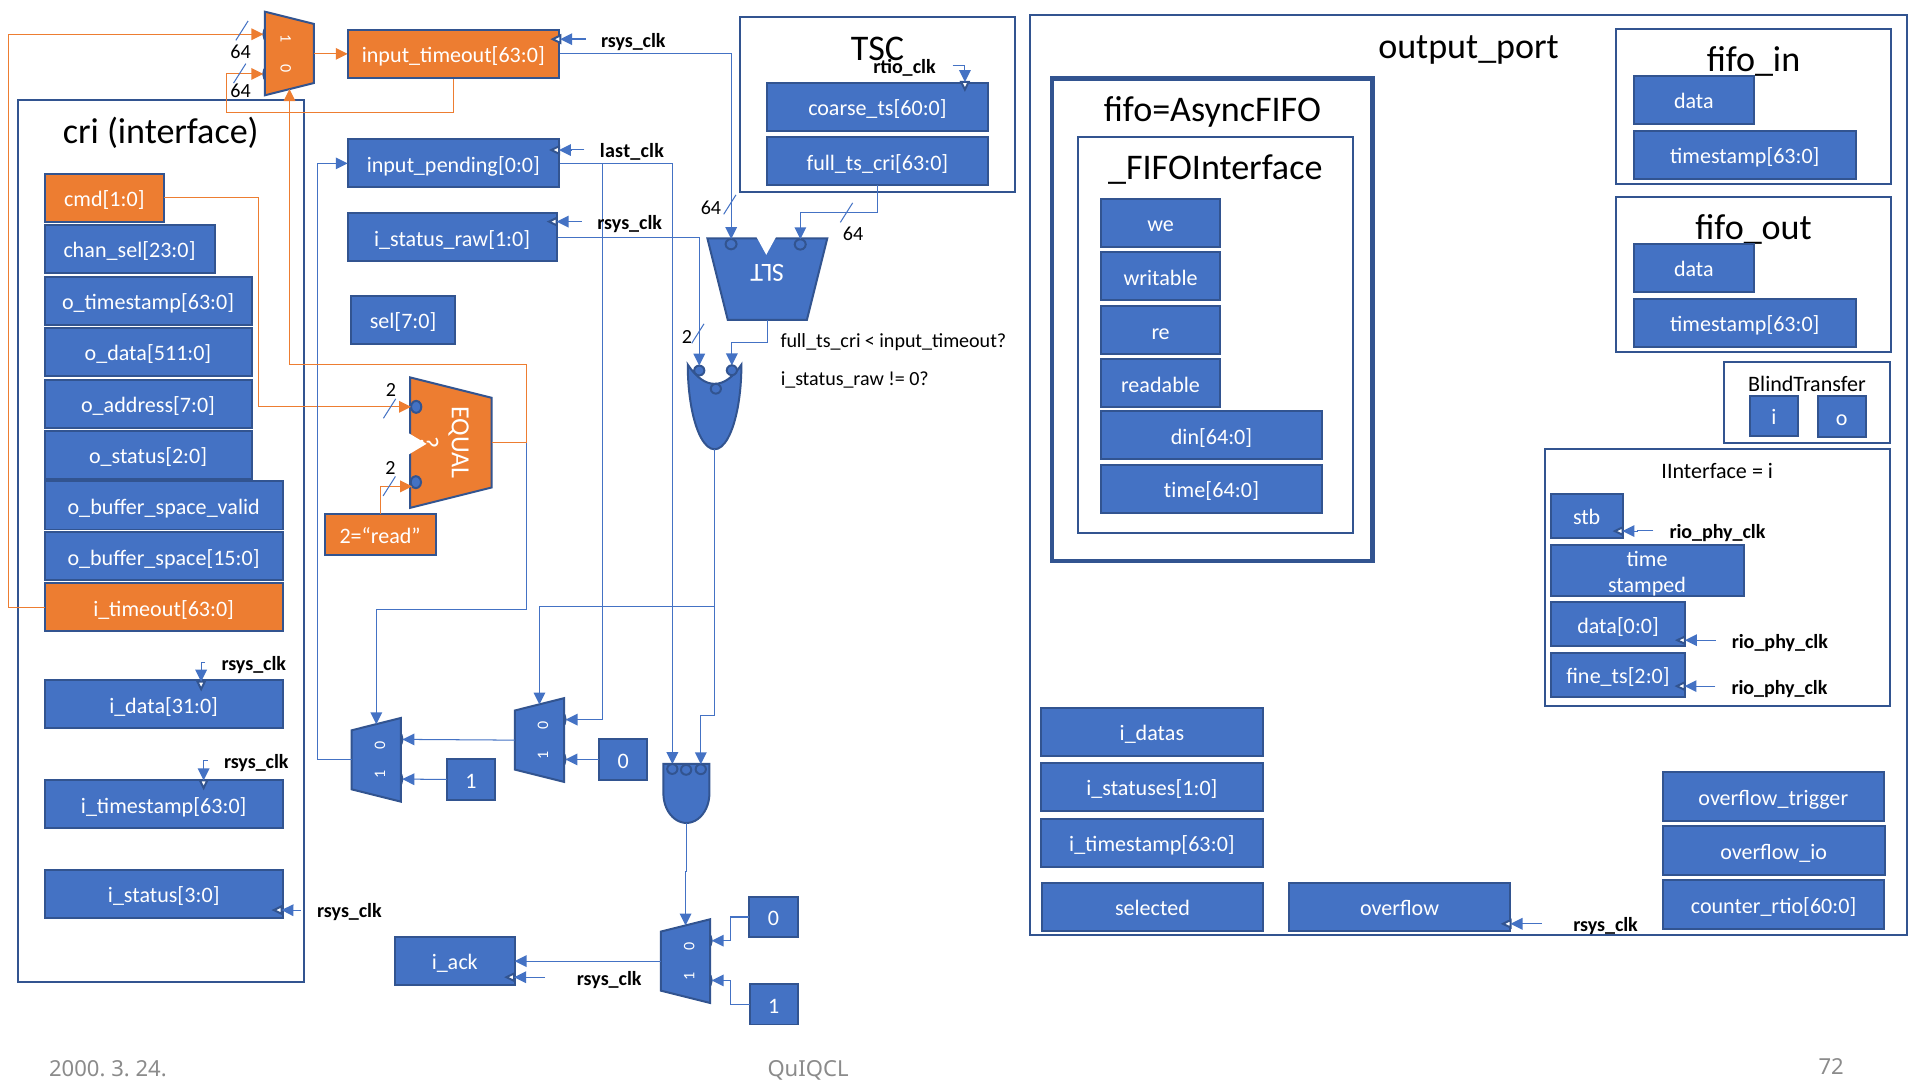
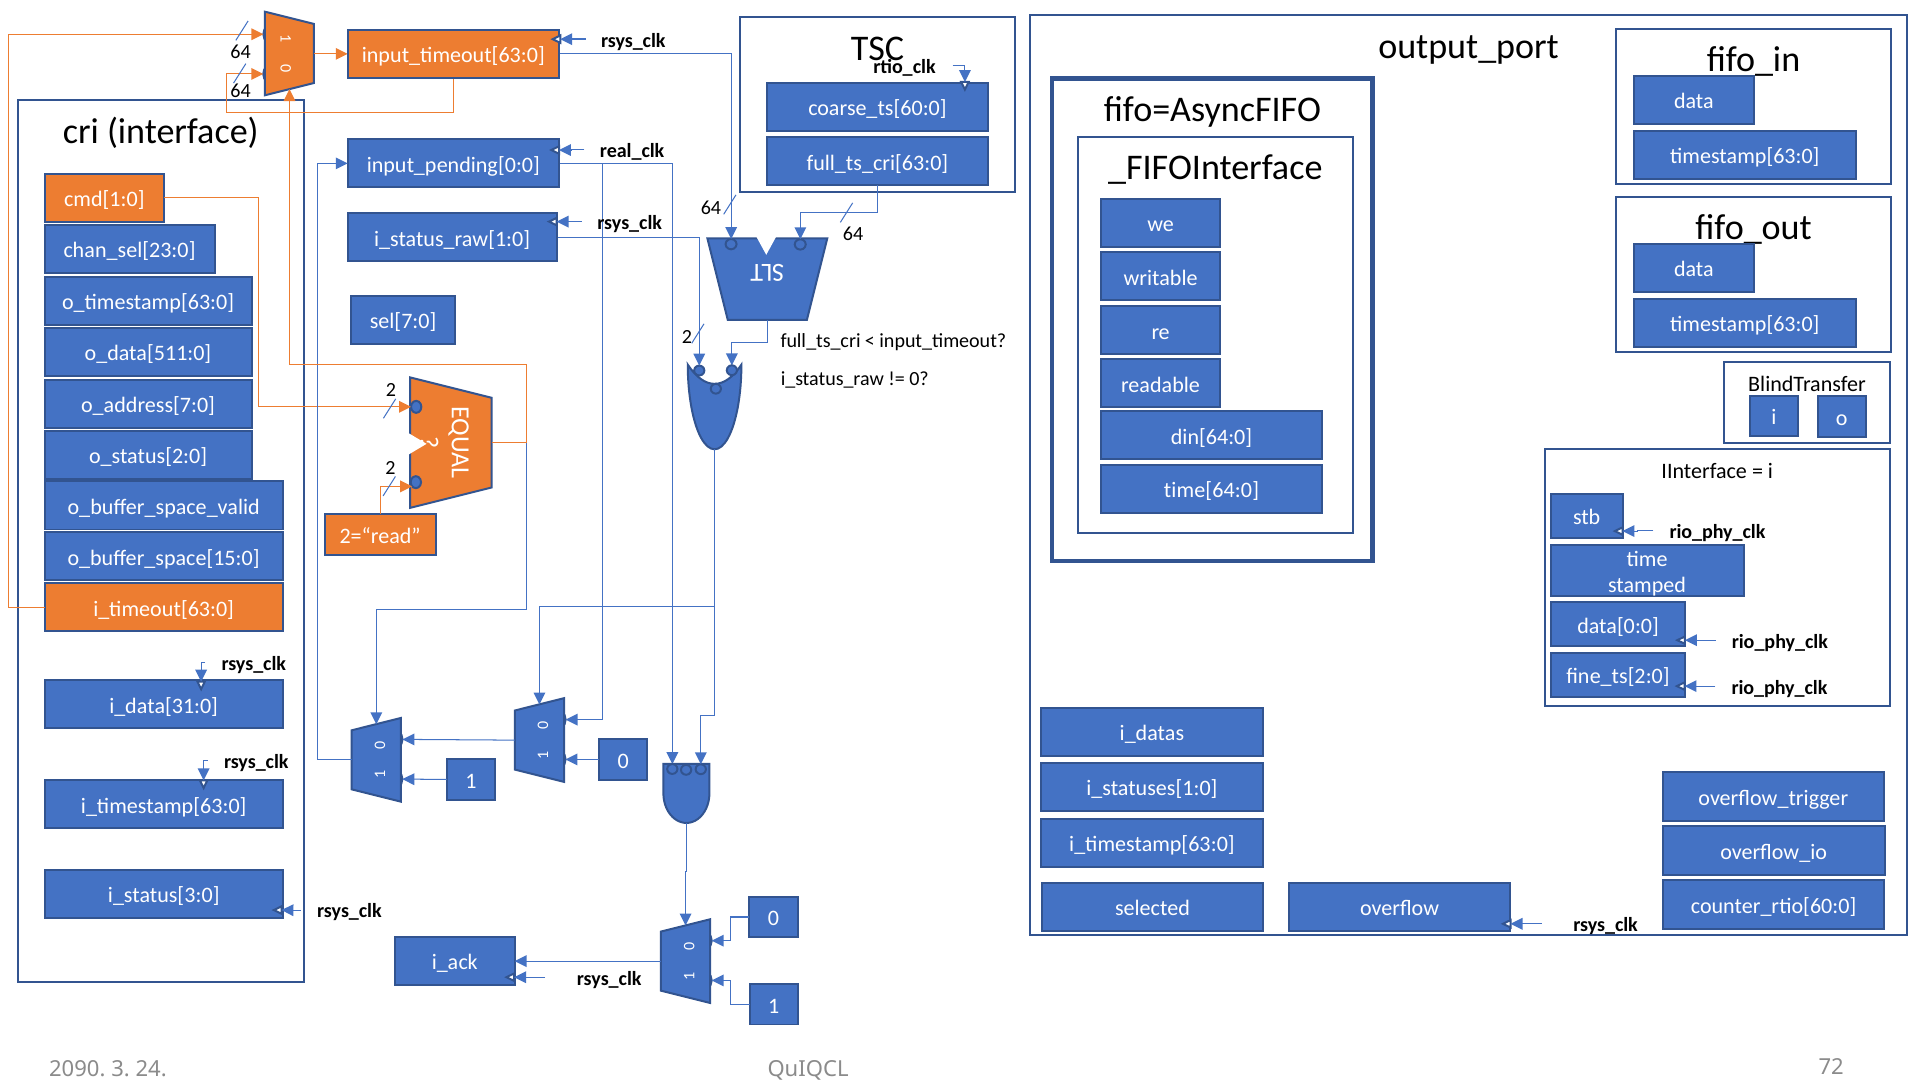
last_clk: last_clk -> real_clk (632, 151)
2000: 2000 -> 2090 (77, 1069)
